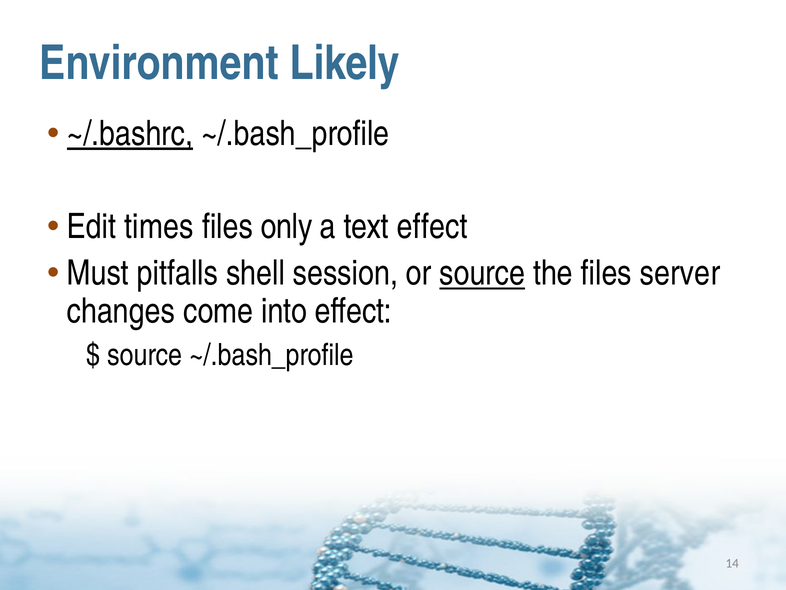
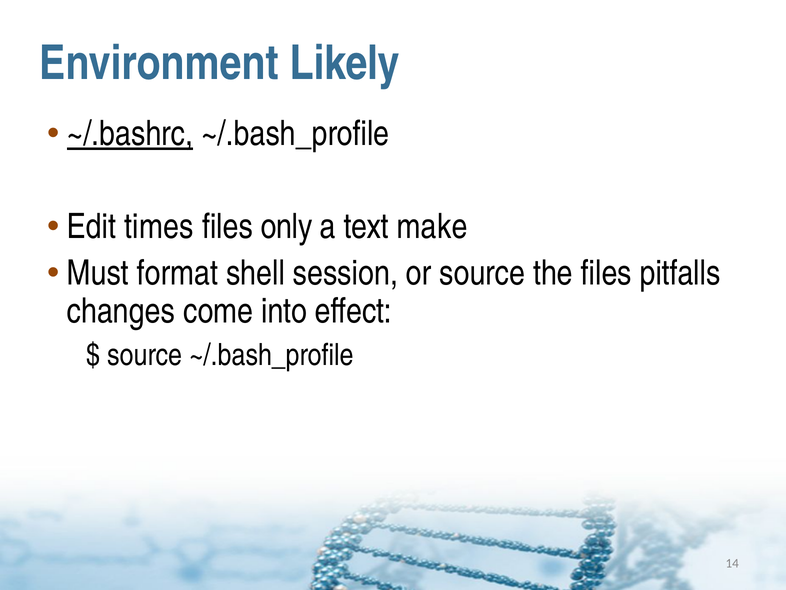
text effect: effect -> make (432, 227)
pitfalls: pitfalls -> format (177, 273)
source underline: present -> none (482, 273)
server: server -> pitfalls (680, 273)
